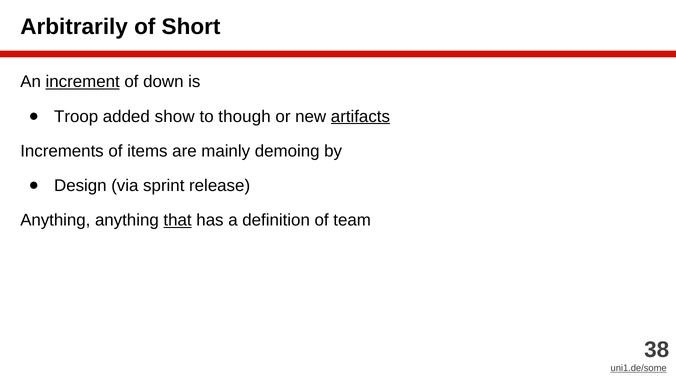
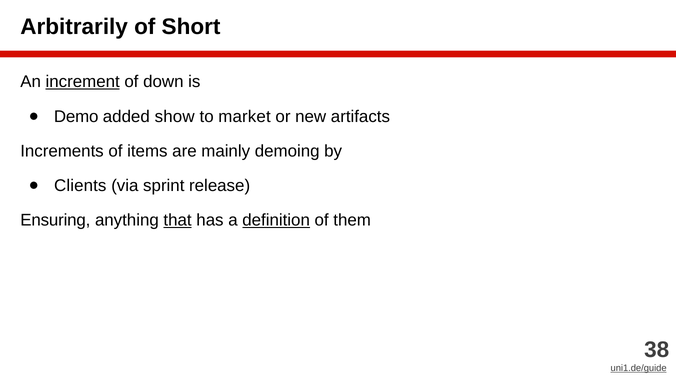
Troop: Troop -> Demo (76, 117)
though: though -> market (245, 117)
artifacts underline: present -> none (360, 117)
Design: Design -> Clients (80, 186)
Anything: Anything -> Ensuring (55, 220)
definition underline: none -> present (276, 220)
team: team -> them (352, 220)
uni1.de/some: uni1.de/some -> uni1.de/guide (639, 368)
